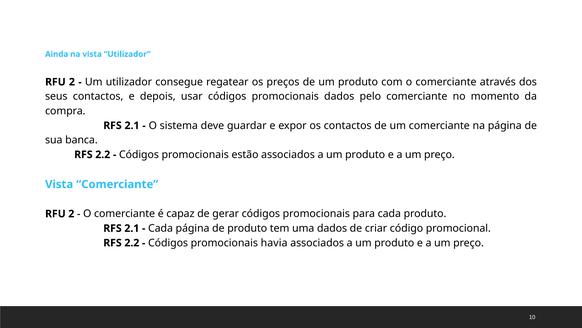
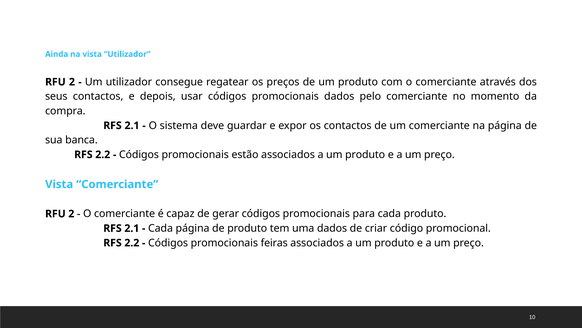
havia: havia -> feiras (274, 242)
